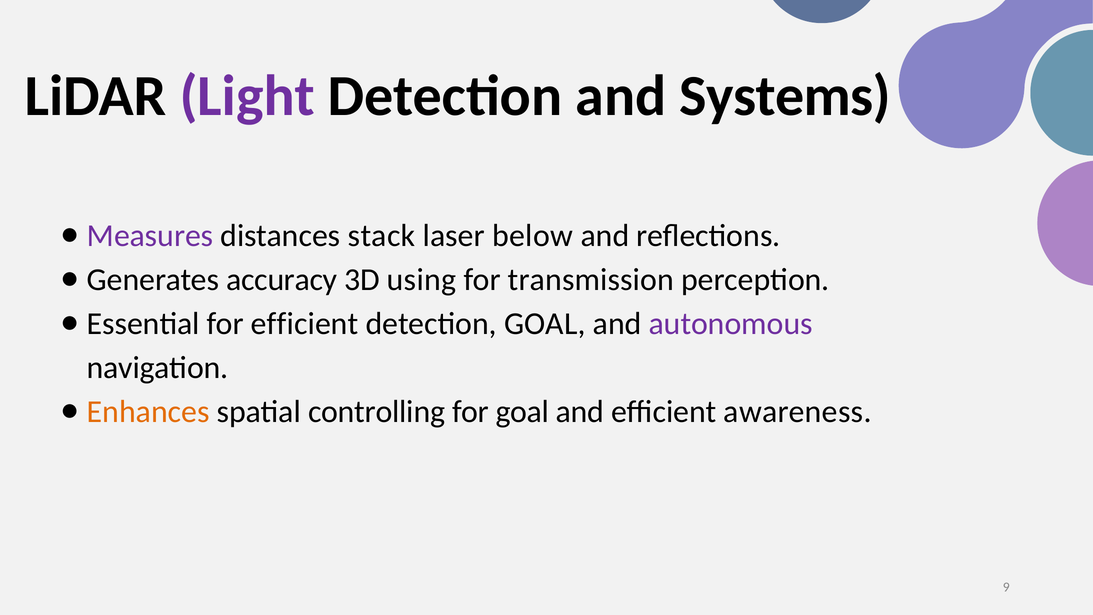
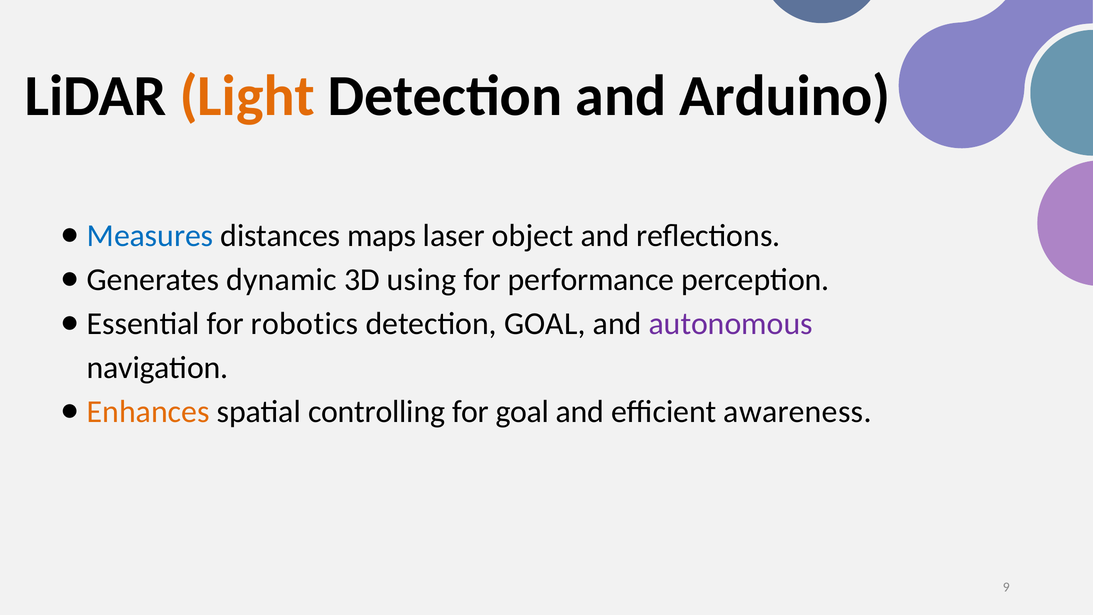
Light colour: purple -> orange (247, 96)
Systems: Systems -> Arduino (785, 96)
Measures colour: purple -> blue (150, 236)
stack: stack -> maps (382, 236)
below: below -> object (533, 236)
accuracy: accuracy -> dynamic (282, 280)
transmission: transmission -> performance (591, 280)
for efficient: efficient -> robotics (305, 324)
